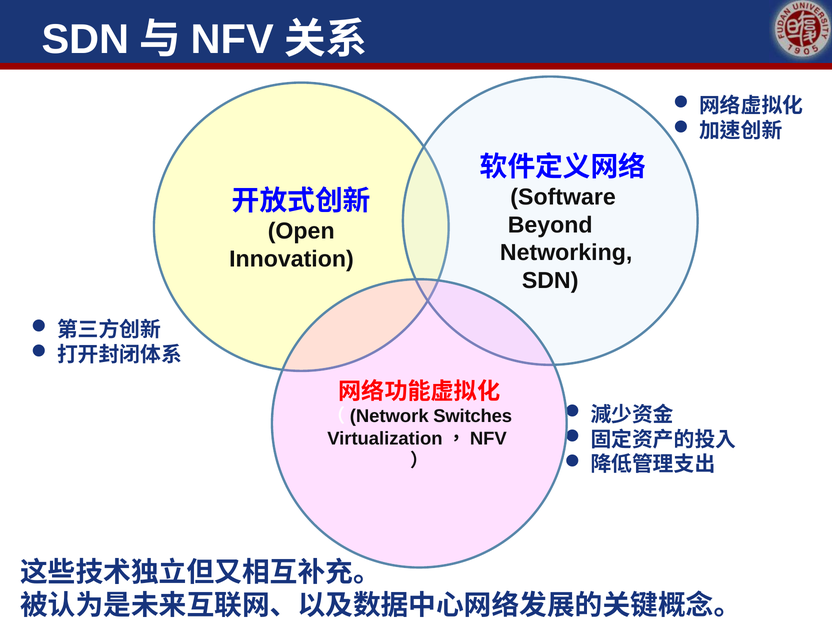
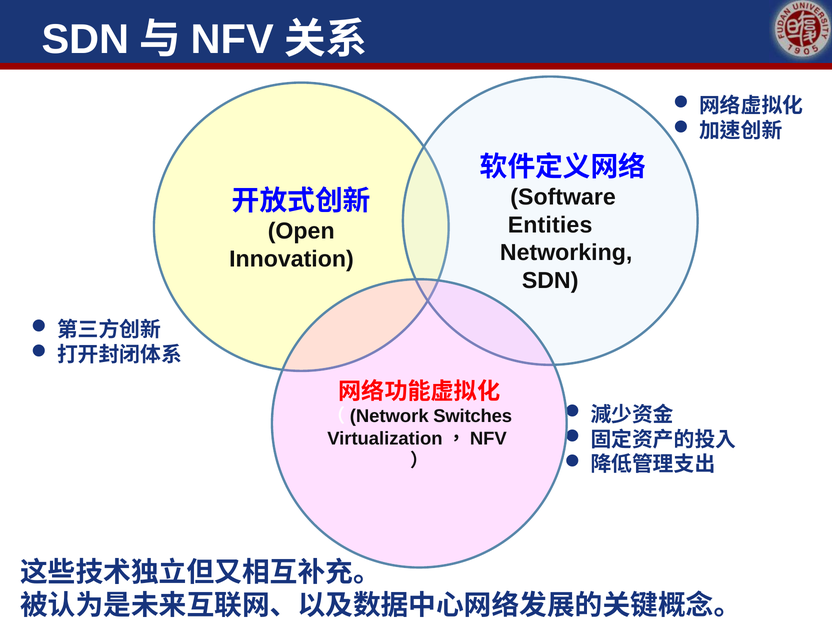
Beyond: Beyond -> Entities (550, 225)
